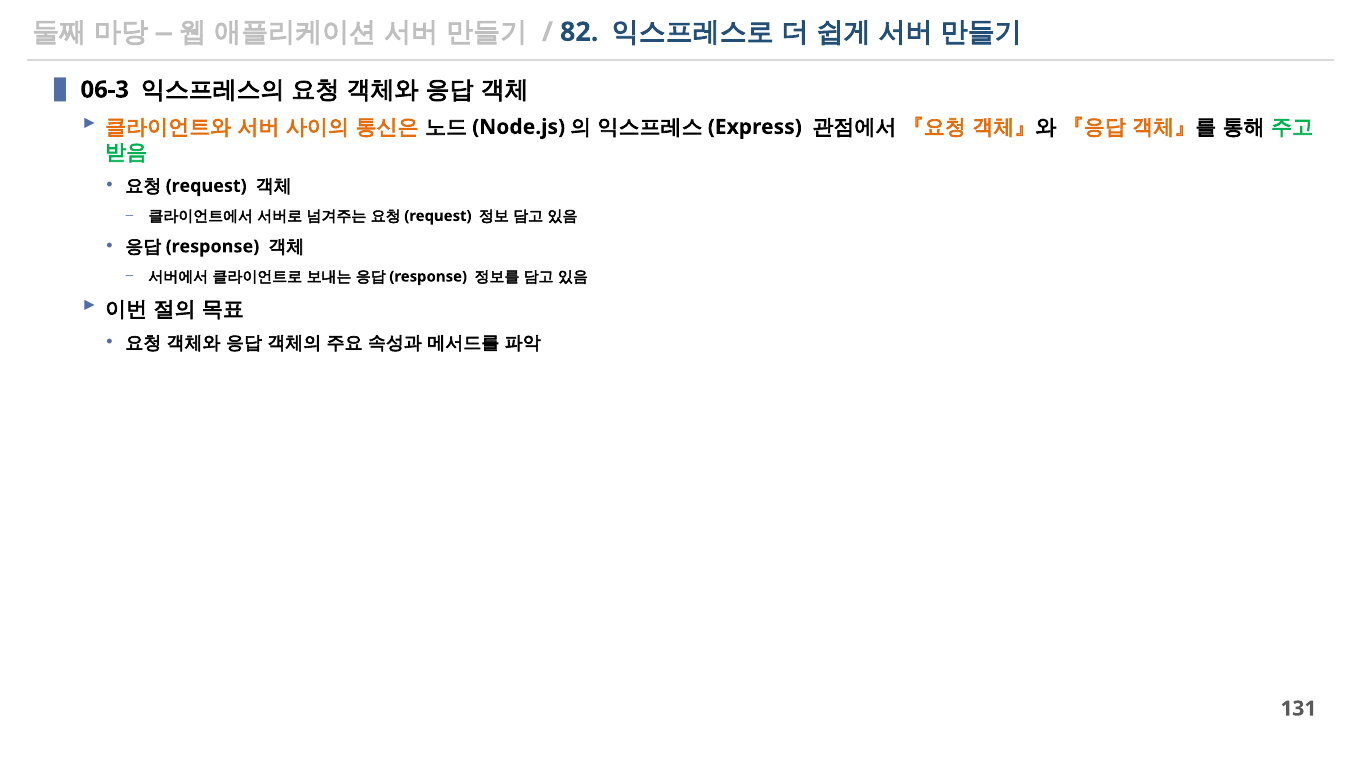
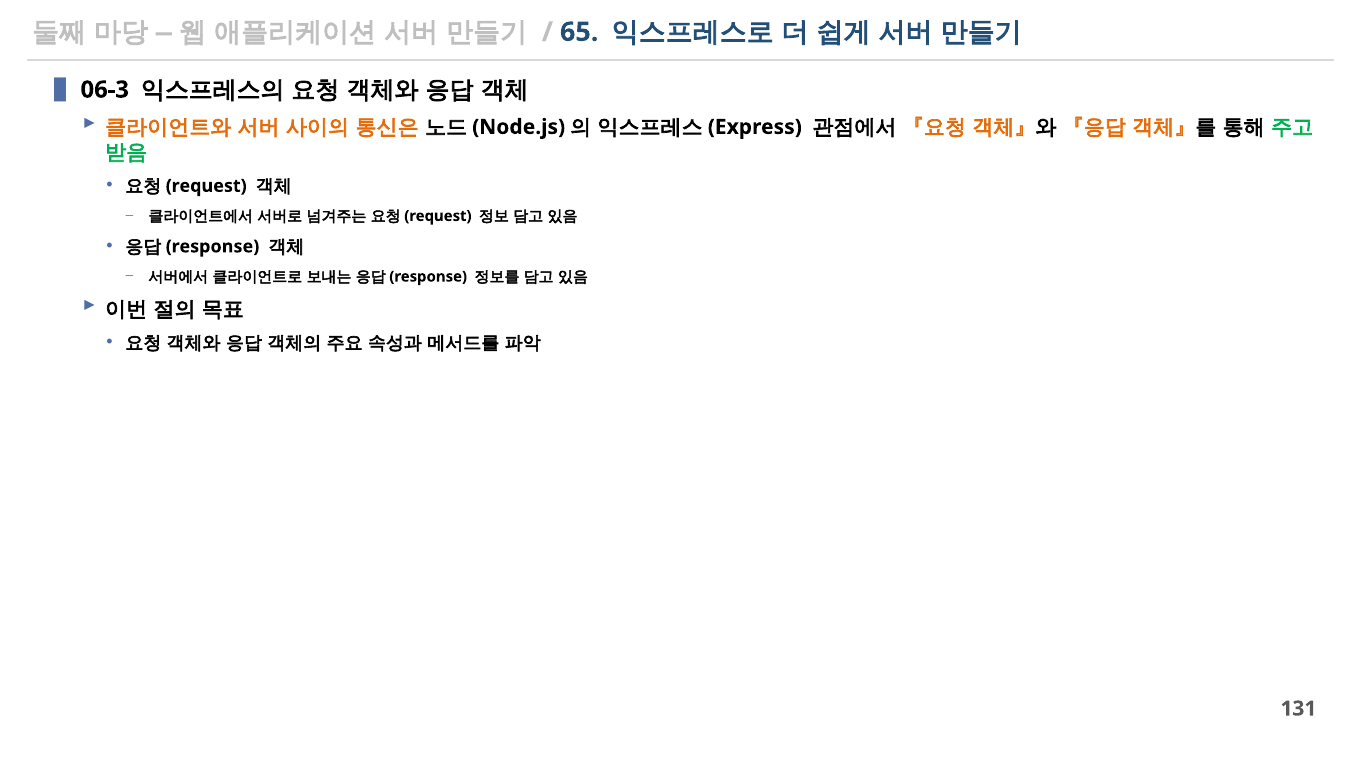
82: 82 -> 65 (579, 32)
